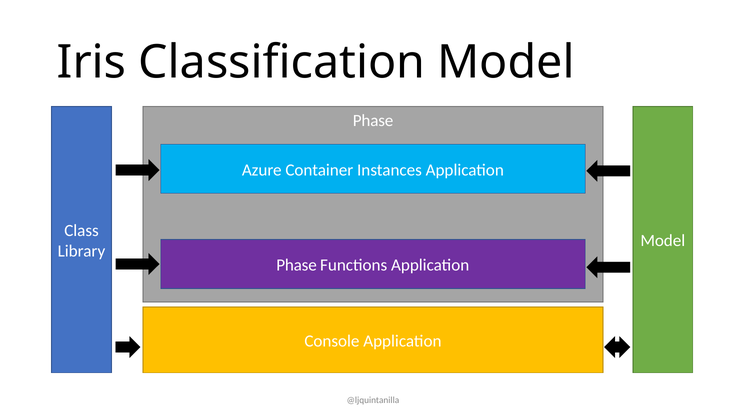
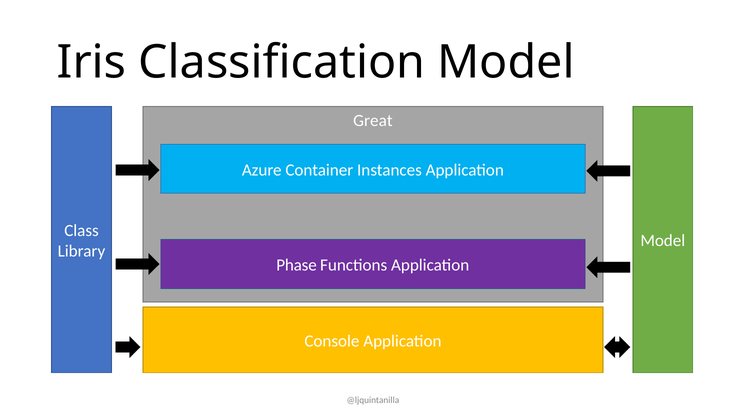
Phase: Phase -> Great (373, 121)
